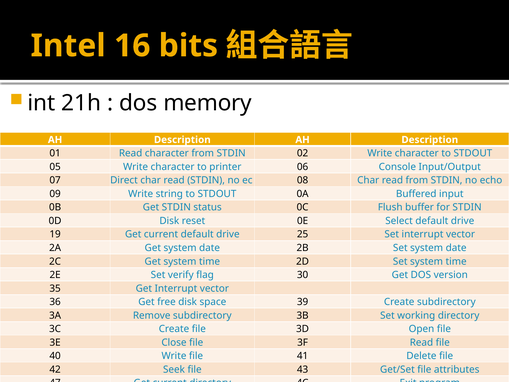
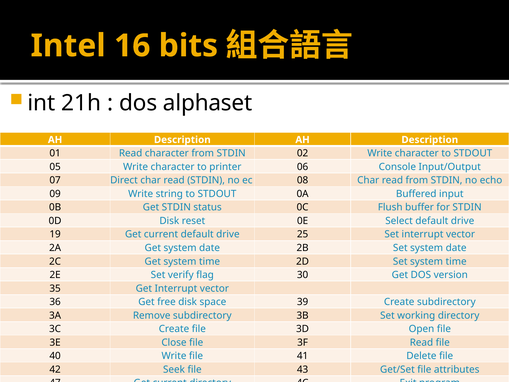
memory: memory -> alphaset (208, 103)
